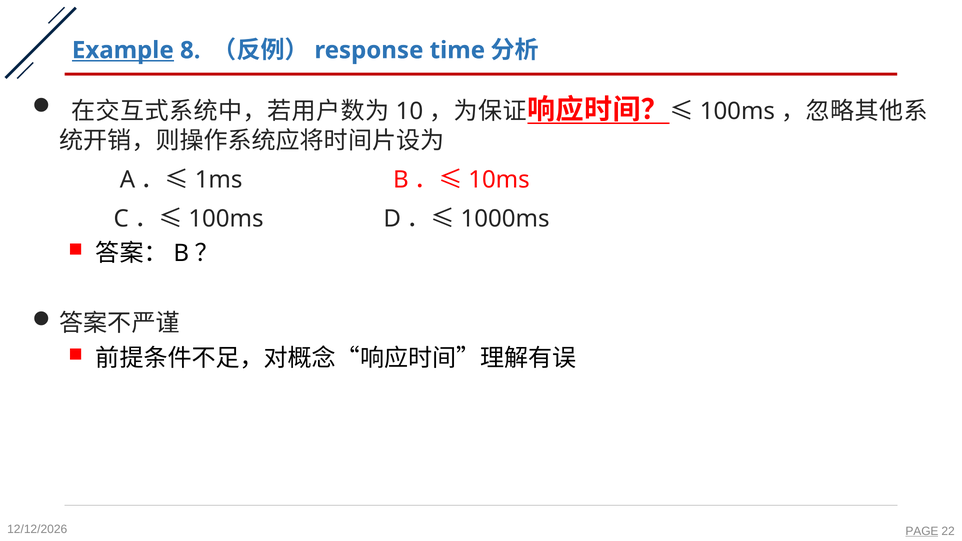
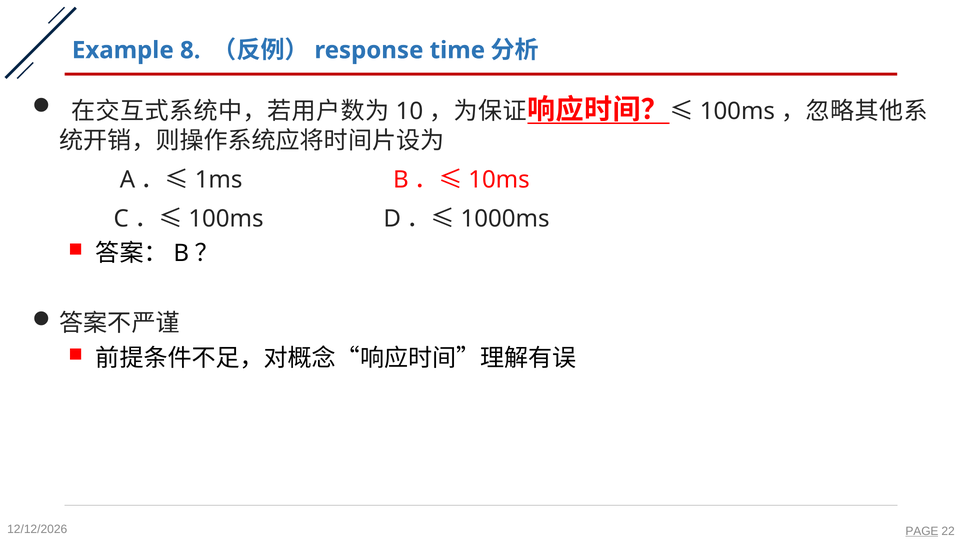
Example underline: present -> none (123, 50)
